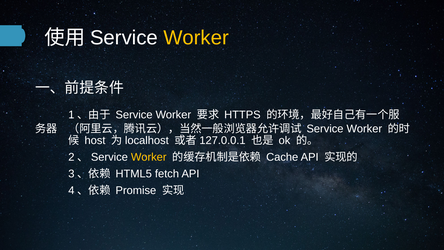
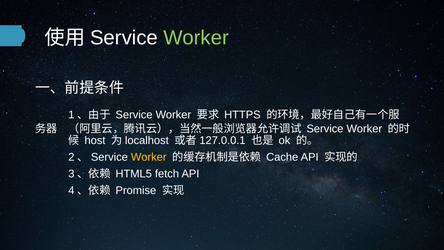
Worker colour: yellow -> light green (196, 38)
